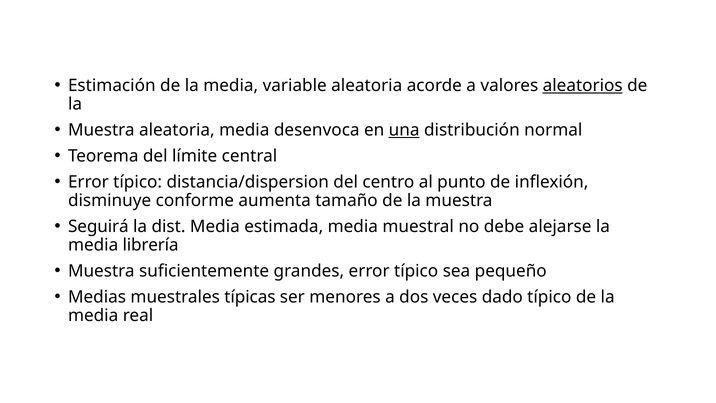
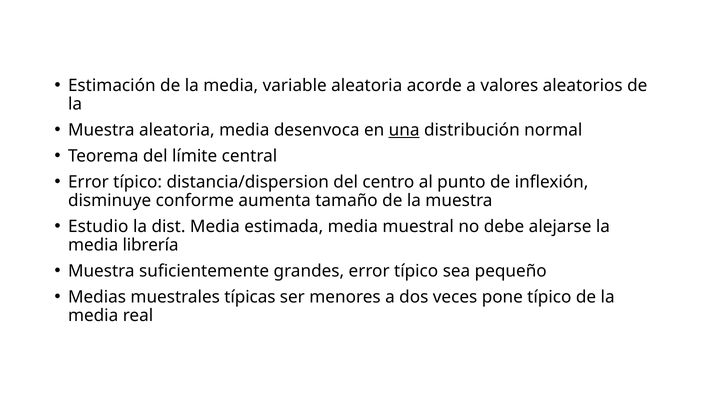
aleatorios underline: present -> none (583, 85)
Seguirá: Seguirá -> Estudio (98, 226)
dado: dado -> pone (502, 297)
